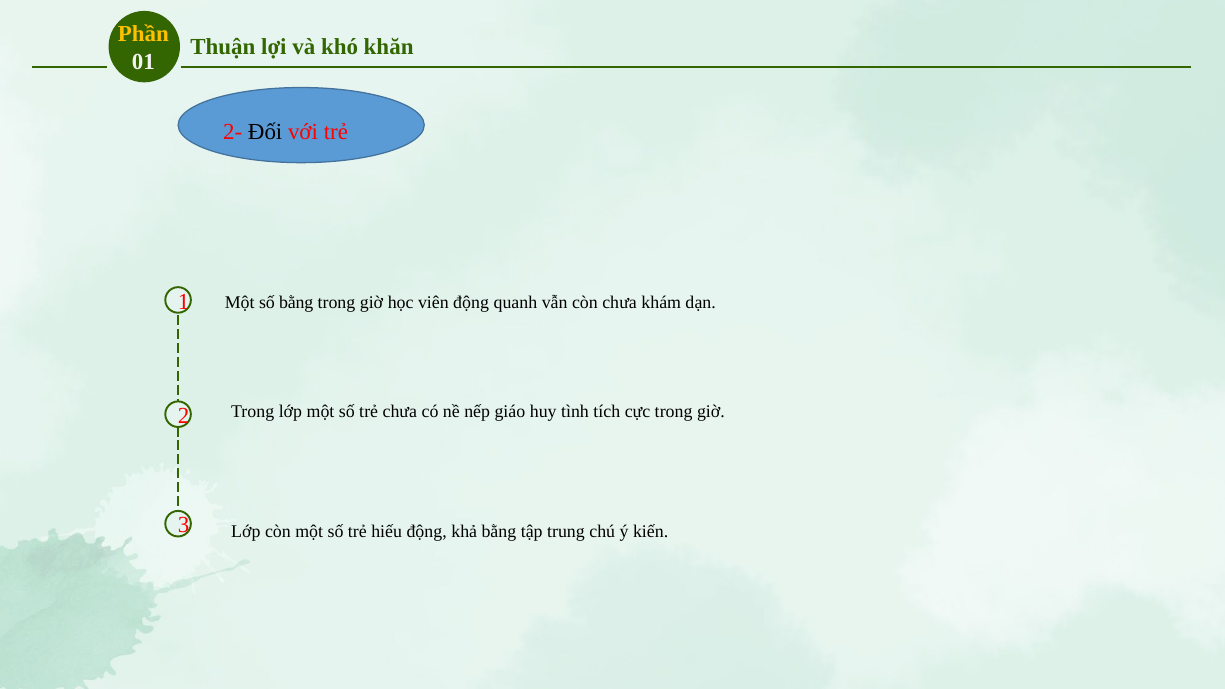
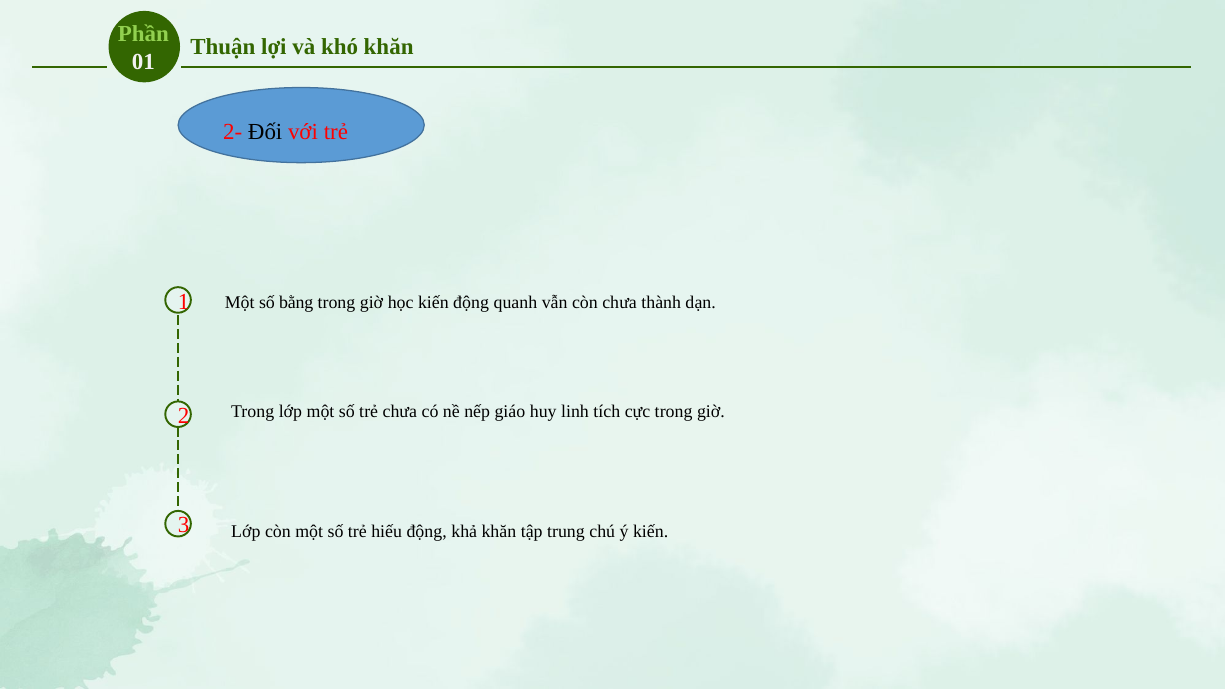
Phần colour: yellow -> light green (143, 34)
học viên: viên -> kiến (433, 303)
khám: khám -> thành (661, 303)
tình: tình -> linh (575, 411)
khả bằng: bằng -> khăn (499, 532)
